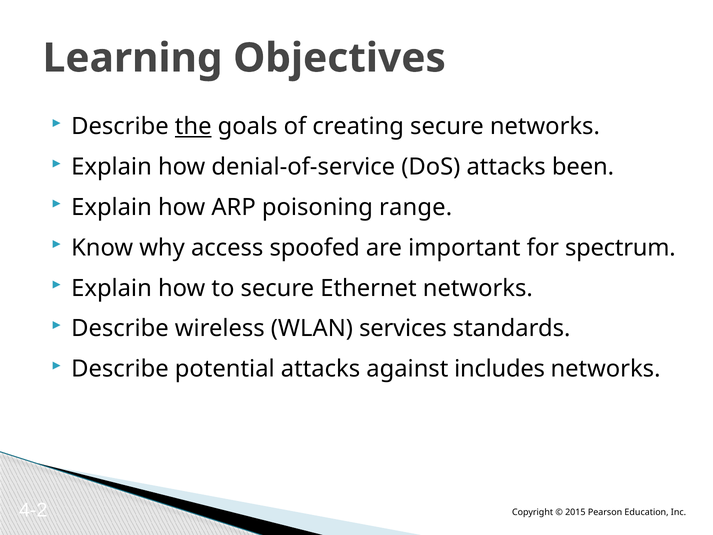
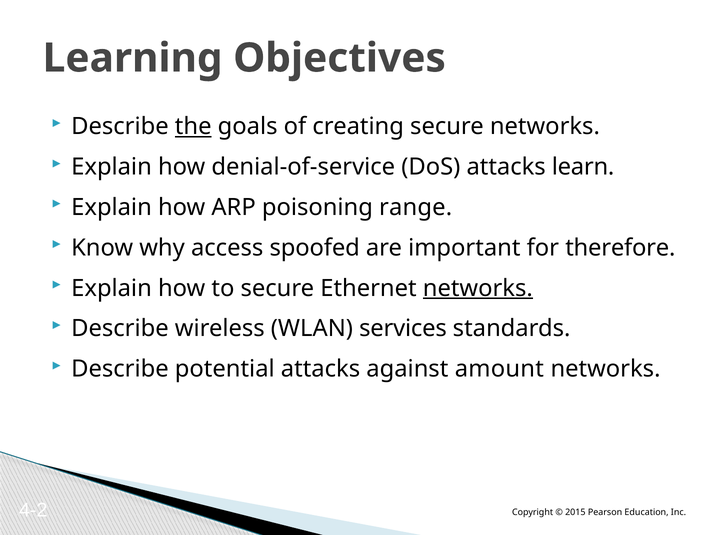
been: been -> learn (583, 167)
spectrum: spectrum -> therefore (620, 248)
networks underline: none -> present (478, 288)
includes: includes -> amount (499, 369)
